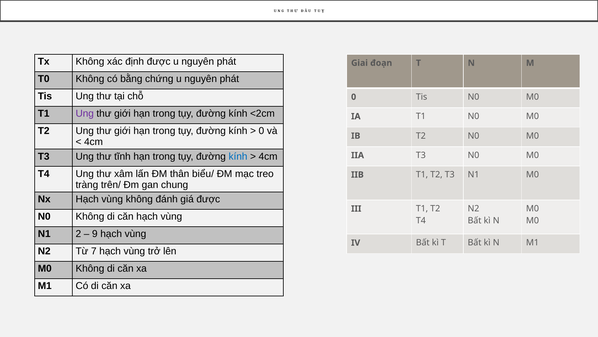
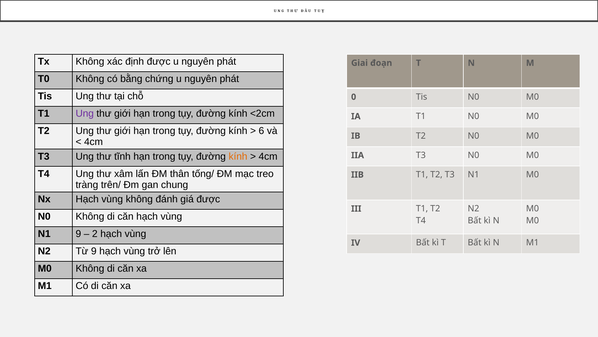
0: 0 -> 6 (261, 131)
kính colour: blue -> orange (238, 156)
biểu/: biểu/ -> tống/ (203, 173)
N1 2: 2 -> 9 (78, 233)
9: 9 -> 2 (95, 233)
Từ 7: 7 -> 9 (94, 251)
